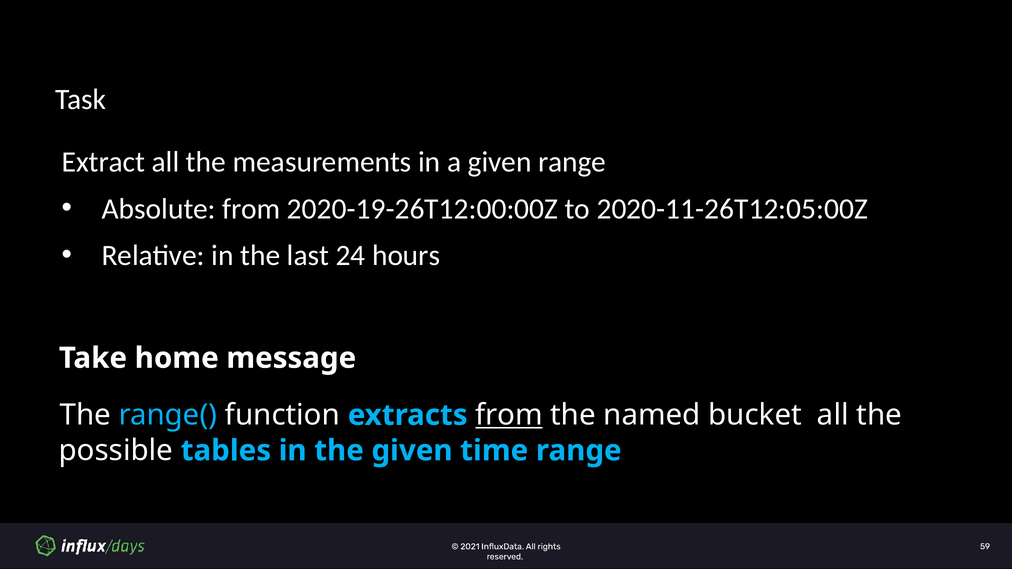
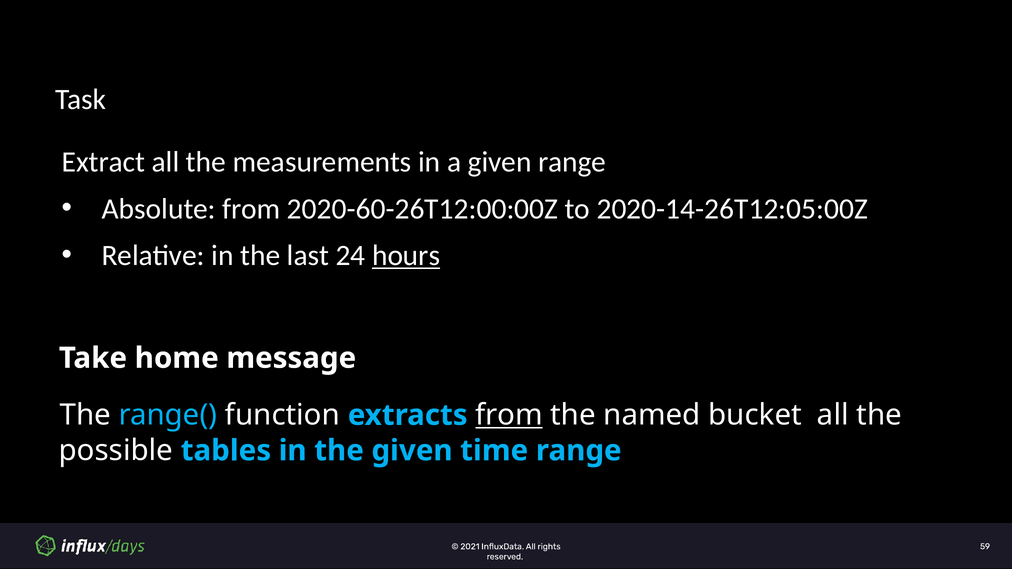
2020-19-26T12:00:00Z: 2020-19-26T12:00:00Z -> 2020-60-26T12:00:00Z (422, 209)
2020-11-26T12:05:00Z: 2020-11-26T12:05:00Z -> 2020-14-26T12:05:00Z (732, 209)
hours underline: none -> present (406, 256)
